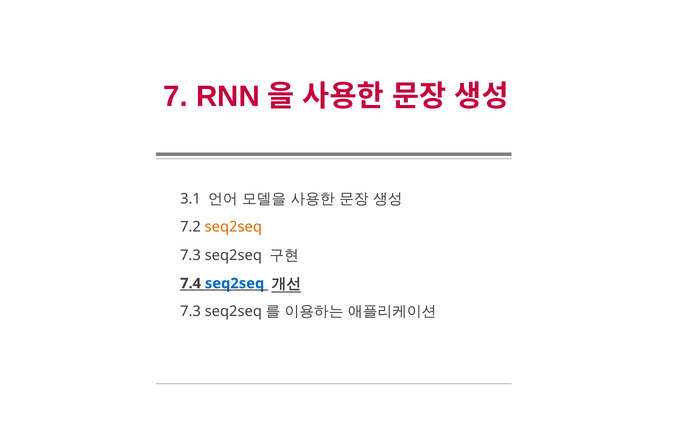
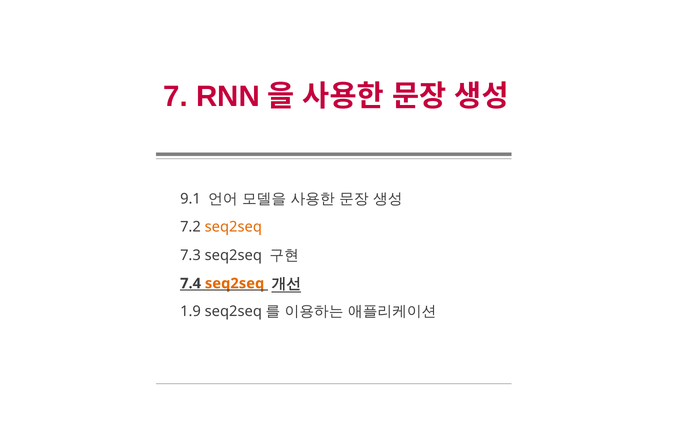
3.1: 3.1 -> 9.1 (191, 199)
seq2seq colour: blue -> orange (235, 283)
7.3: 7.3 -> 1.9 (191, 312)
